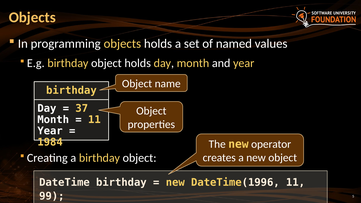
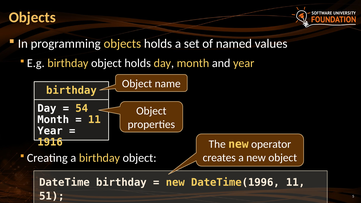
37: 37 -> 54 (82, 109)
1984: 1984 -> 1916 (50, 142)
99: 99 -> 51 (52, 196)
